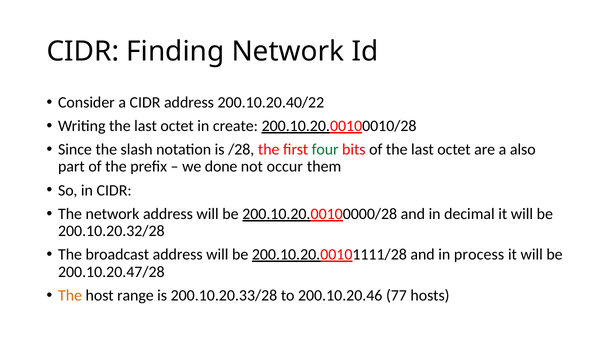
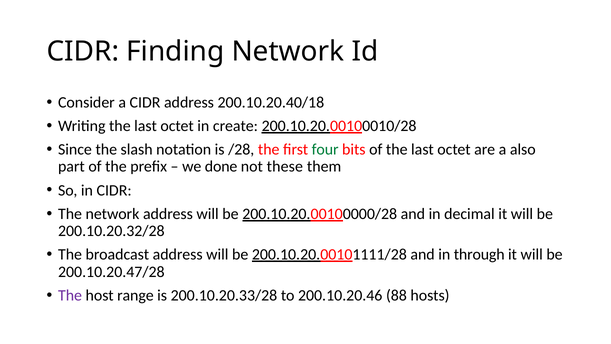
200.10.20.40/22: 200.10.20.40/22 -> 200.10.20.40/18 (271, 102)
occur: occur -> these (285, 167)
process: process -> through (479, 254)
The colour: orange -> purple (70, 295)
77: 77 -> 88 (396, 295)
